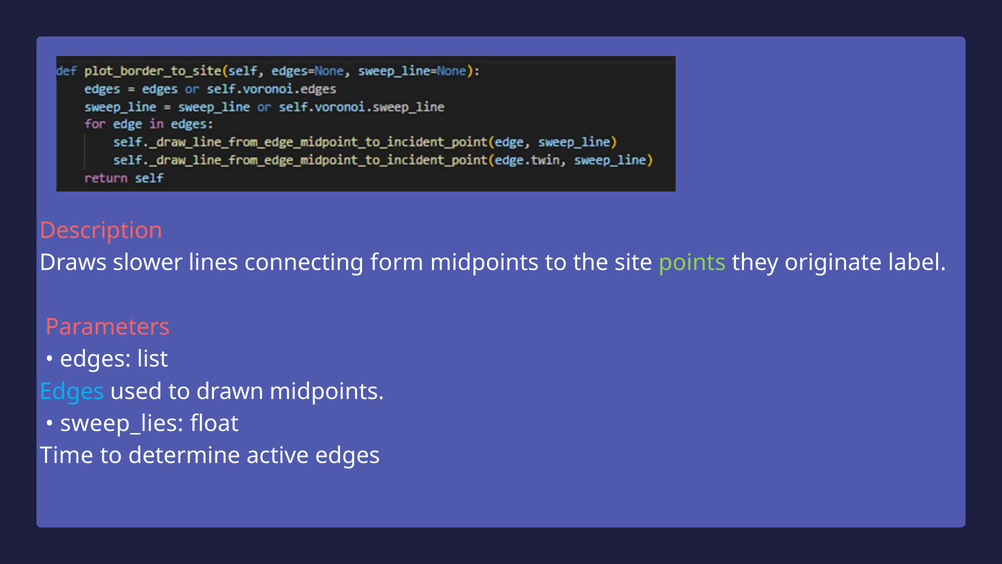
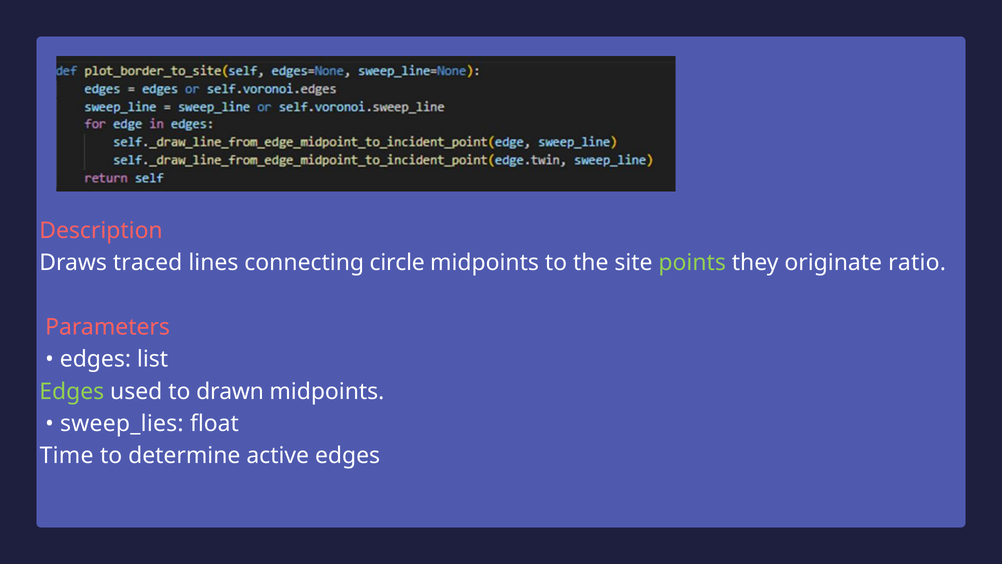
slower: slower -> traced (148, 263)
form: form -> circle (397, 263)
label: label -> ratio (917, 263)
Edges colour: light blue -> light green (72, 391)
